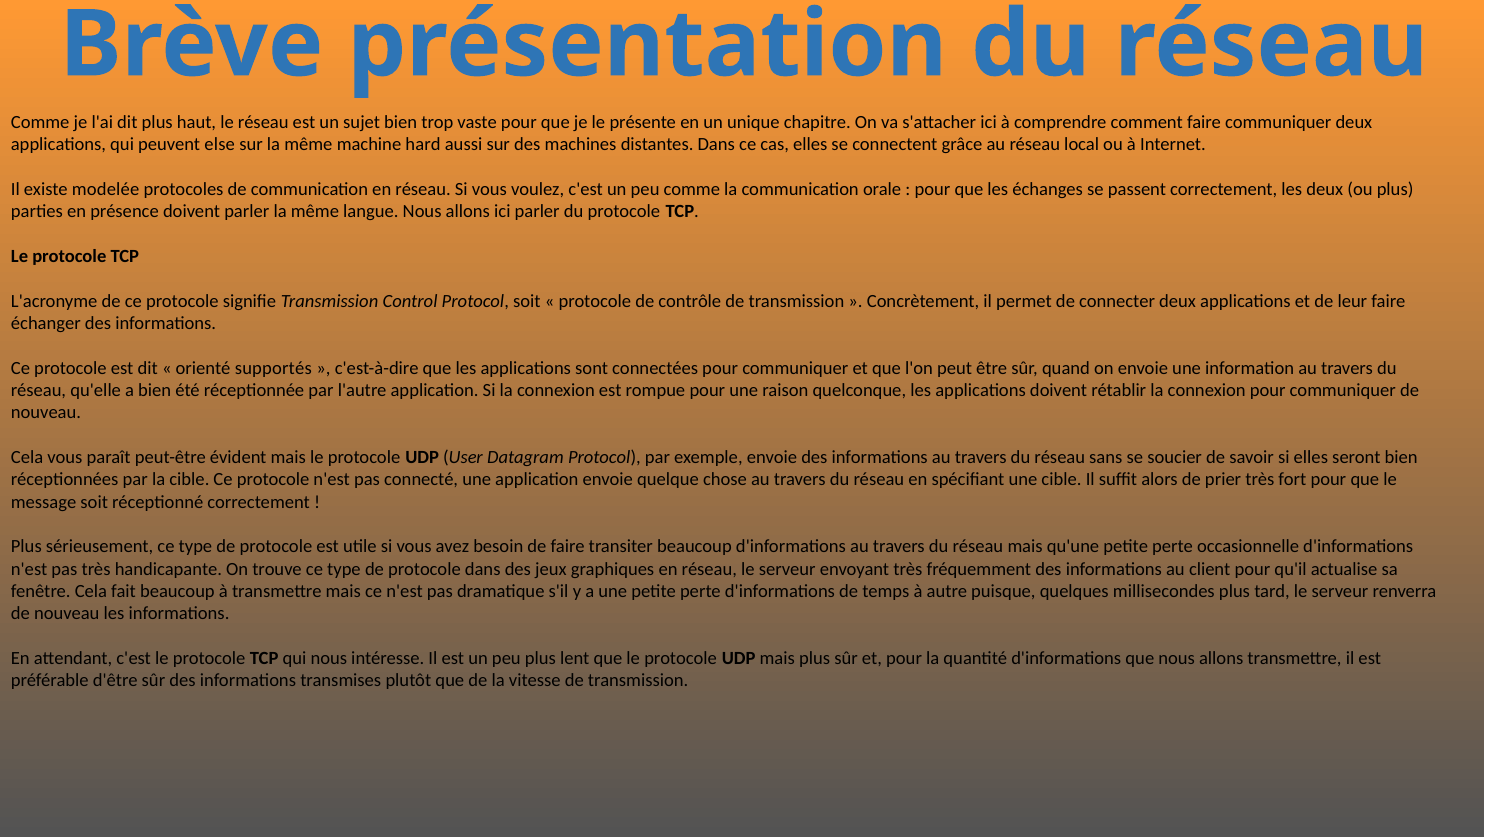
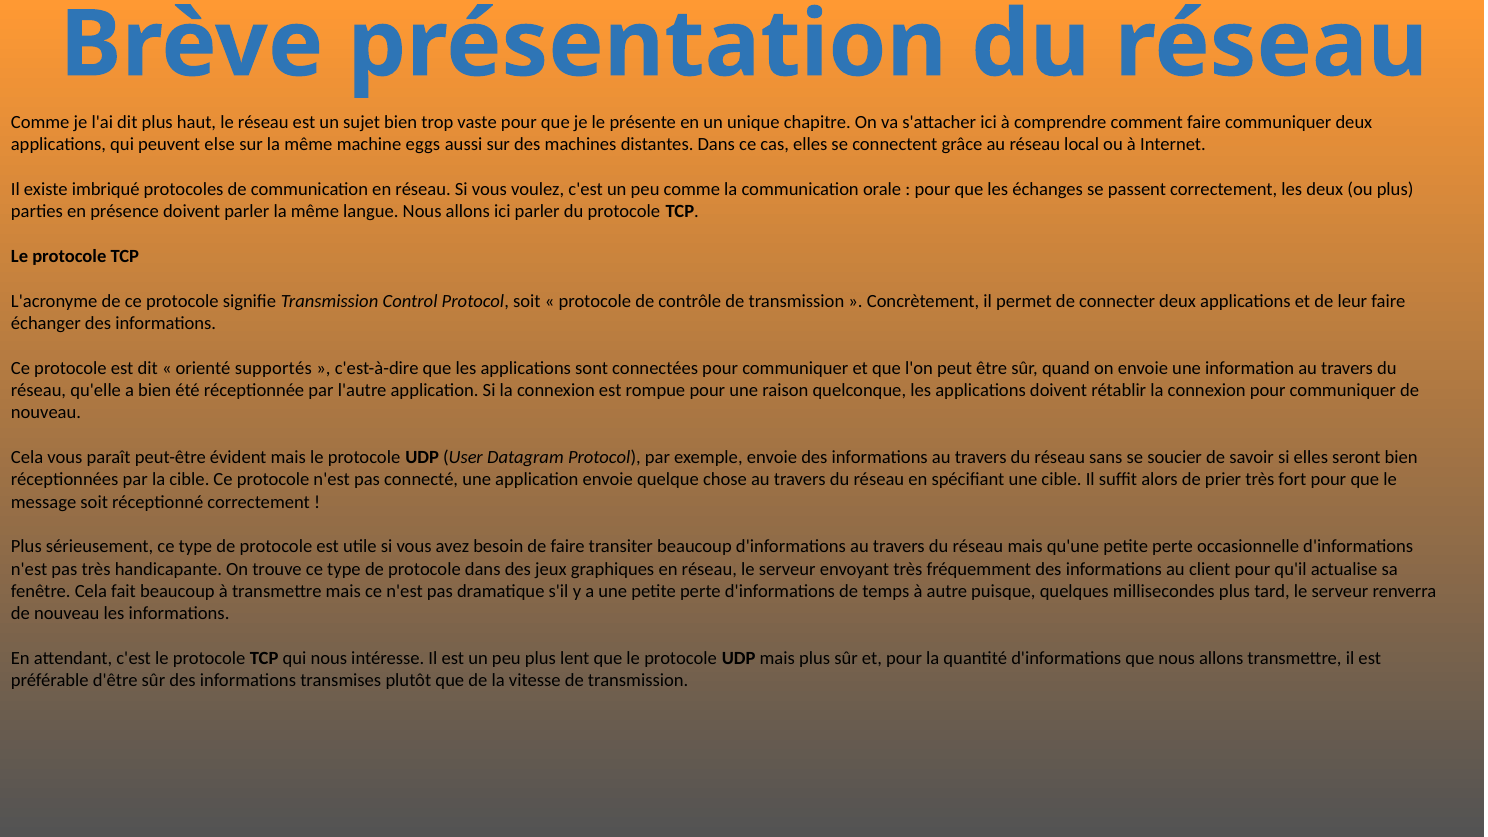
hard: hard -> eggs (423, 145)
modelée: modelée -> imbriqué (106, 189)
